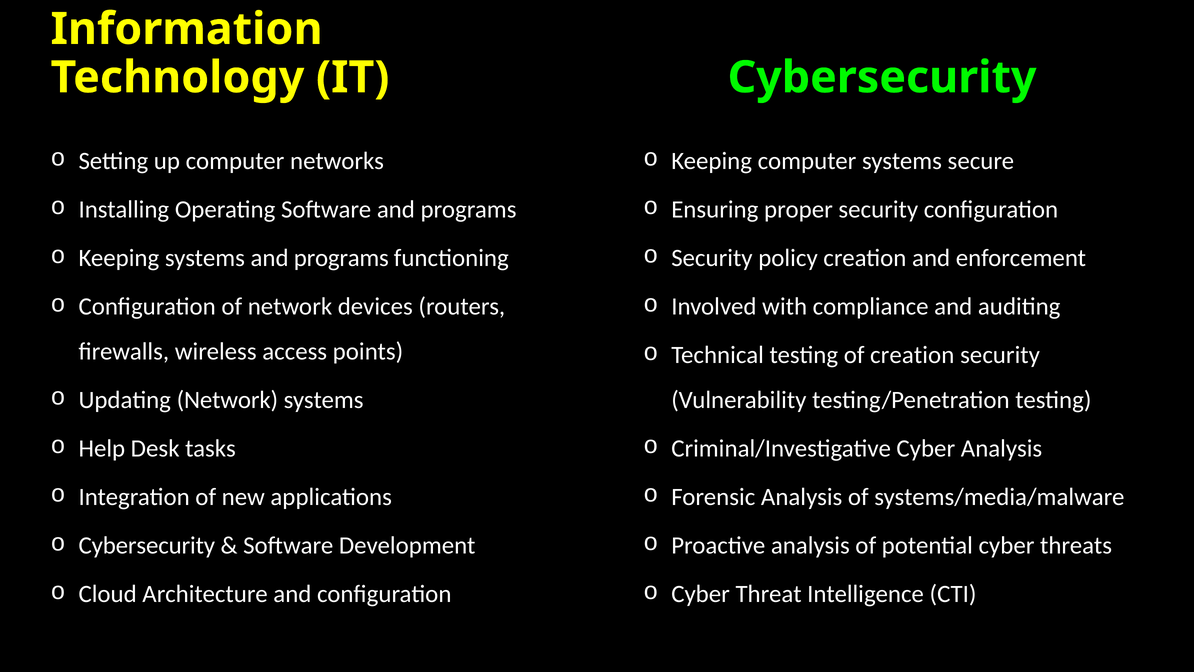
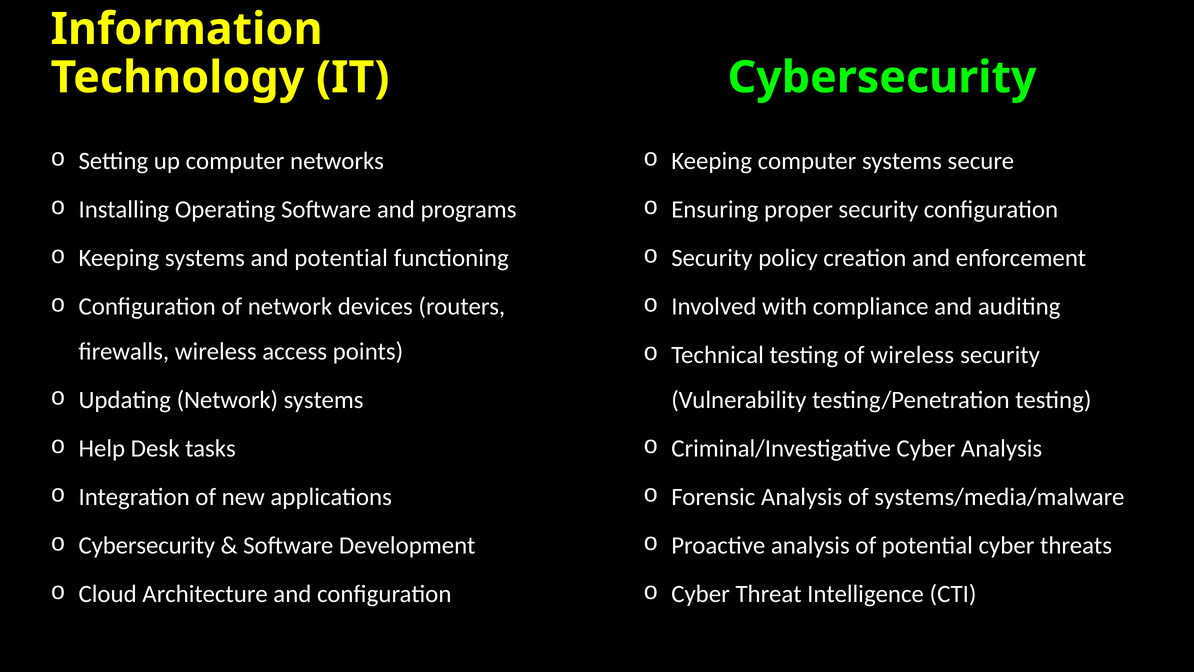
systems and programs: programs -> potential (341, 258)
of creation: creation -> wireless (912, 355)
